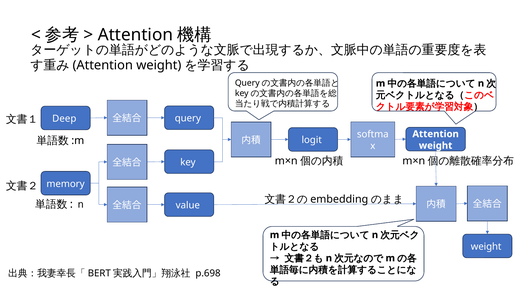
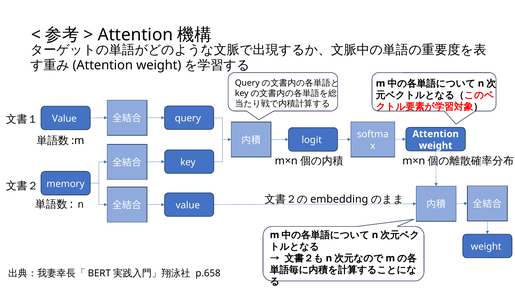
Deep: Deep -> Value (64, 119)
p.698: p.698 -> p.658 (208, 273)
